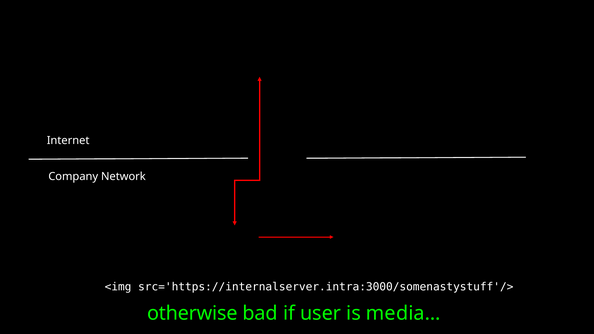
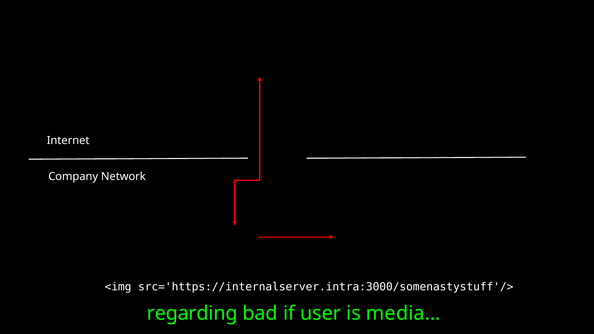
otherwise: otherwise -> regarding (192, 313)
